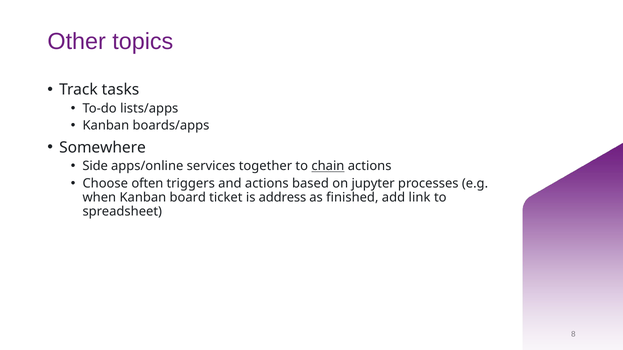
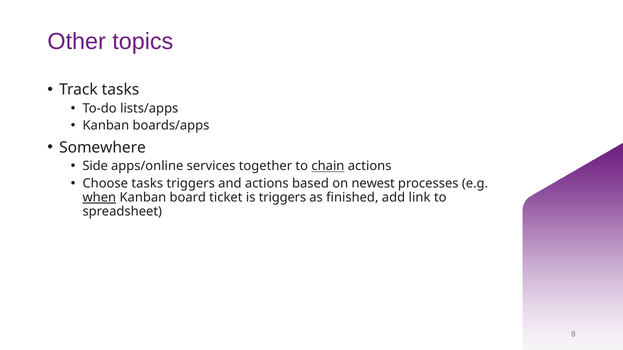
Choose often: often -> tasks (147, 184)
jupyter: jupyter -> newest (373, 184)
when underline: none -> present (99, 198)
is address: address -> triggers (282, 198)
